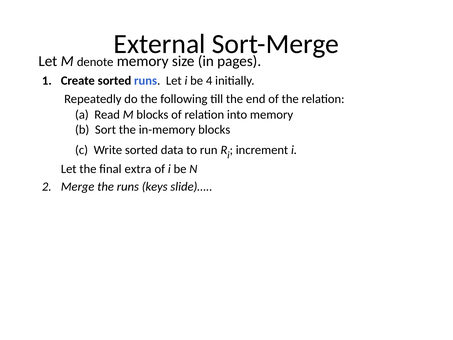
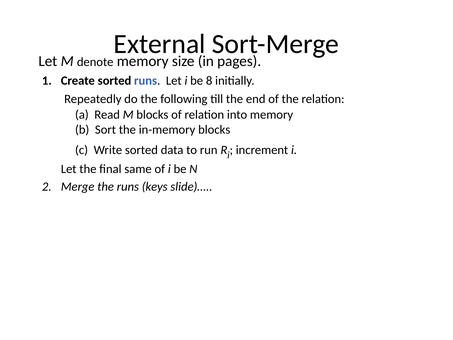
4: 4 -> 8 (209, 81)
extra: extra -> same (138, 169)
